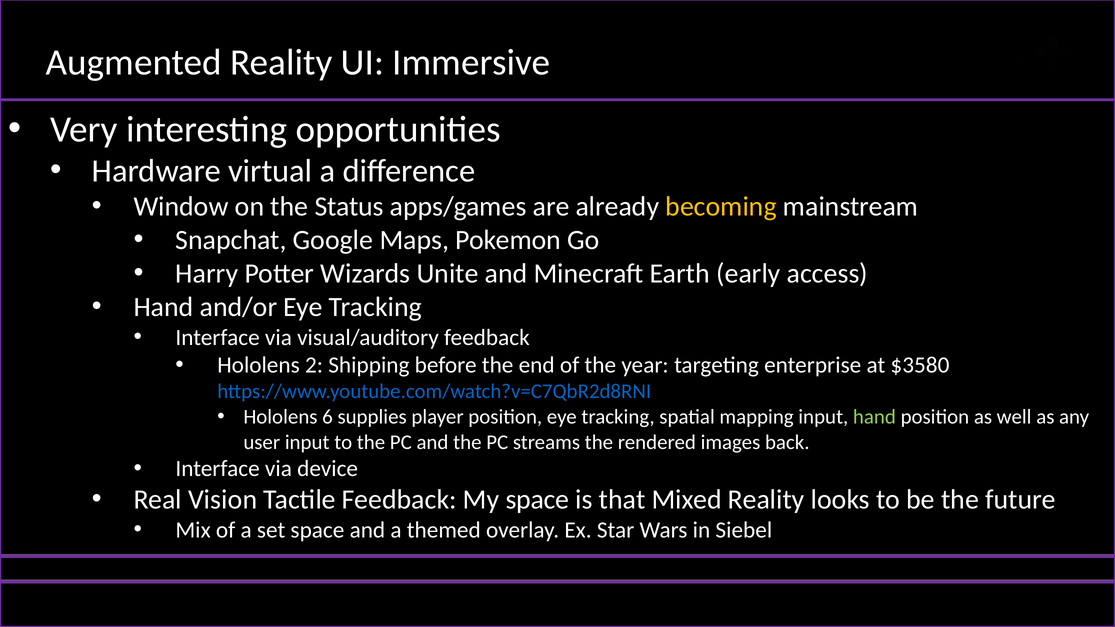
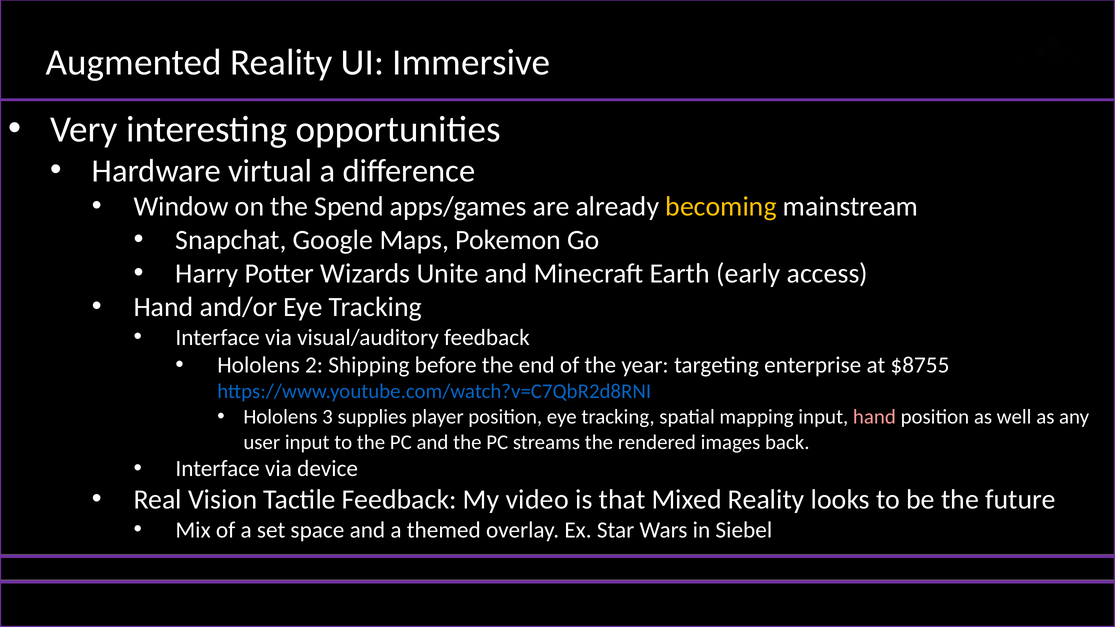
Status: Status -> Spend (349, 207)
$3580: $3580 -> $8755 (920, 365)
6: 6 -> 3 (328, 417)
hand colour: light green -> pink (874, 417)
My space: space -> video (537, 500)
